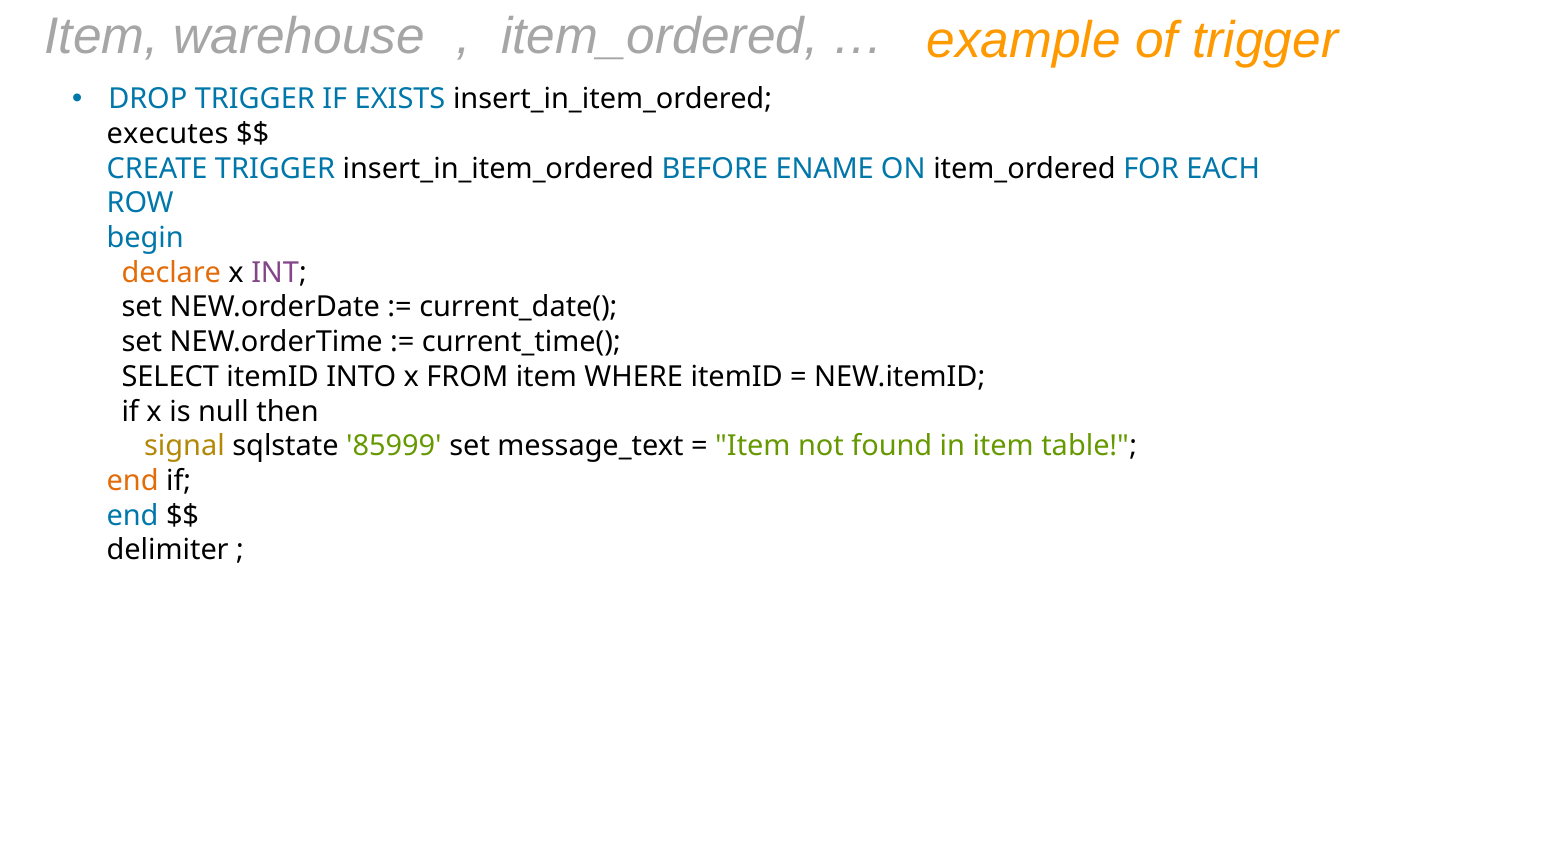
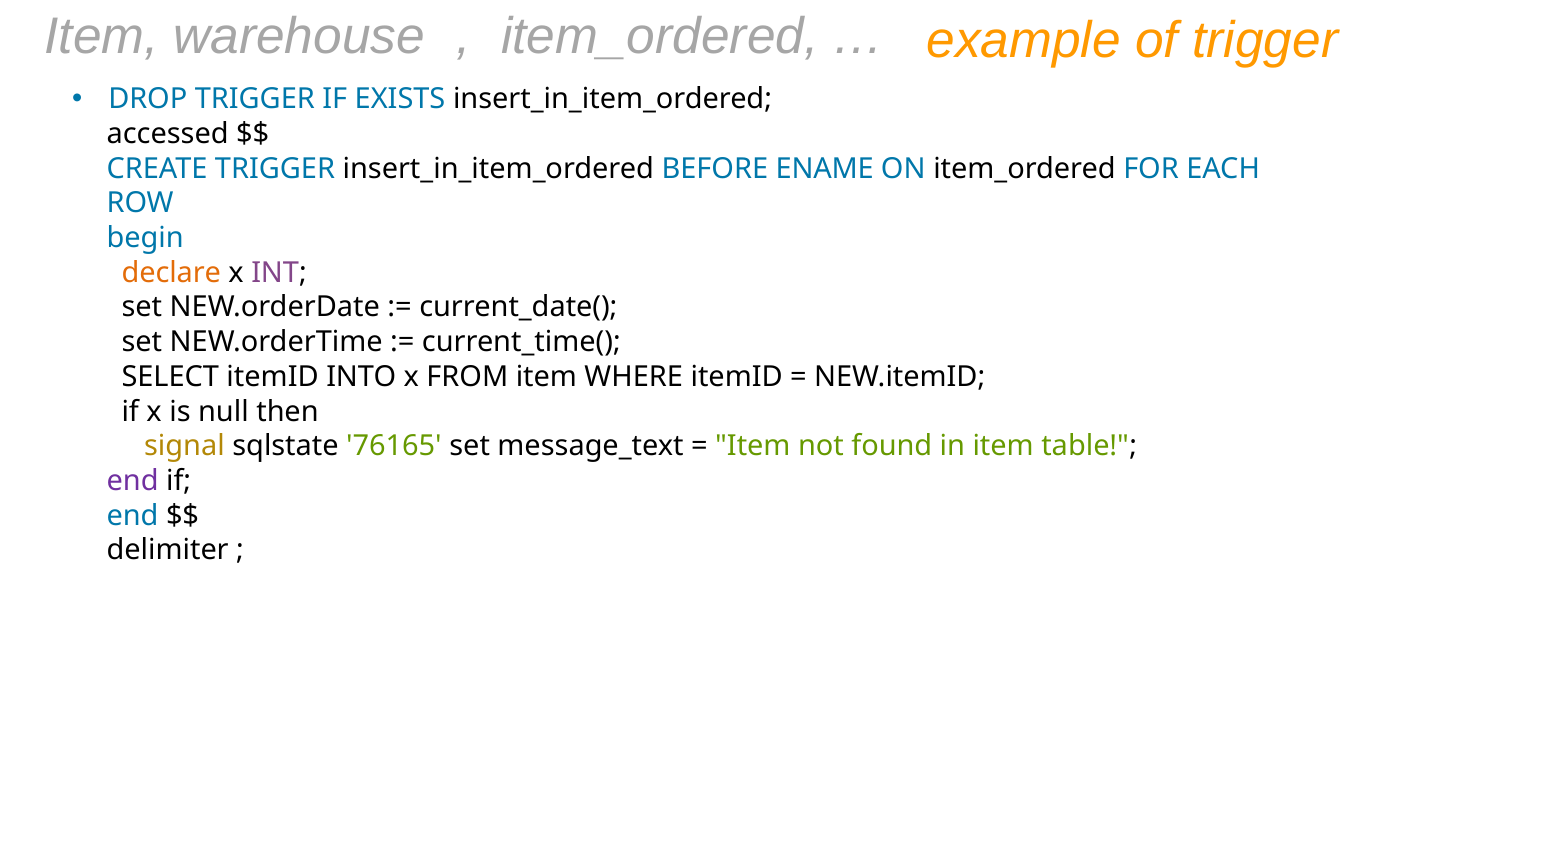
executes: executes -> accessed (168, 134)
85999: 85999 -> 76165 (394, 446)
end colour: orange -> purple (133, 481)
